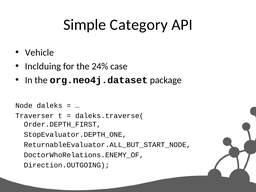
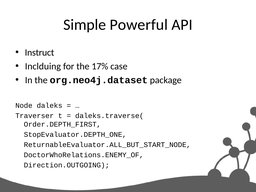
Category: Category -> Powerful (139, 25)
Vehicle: Vehicle -> Instruct (40, 53)
24%: 24% -> 17% (100, 66)
